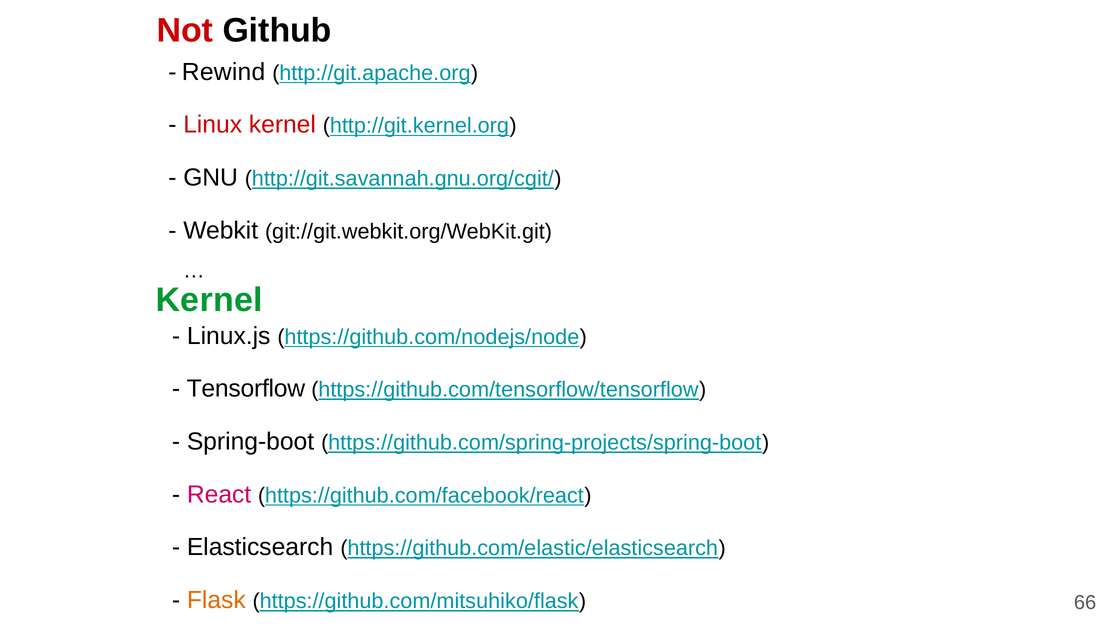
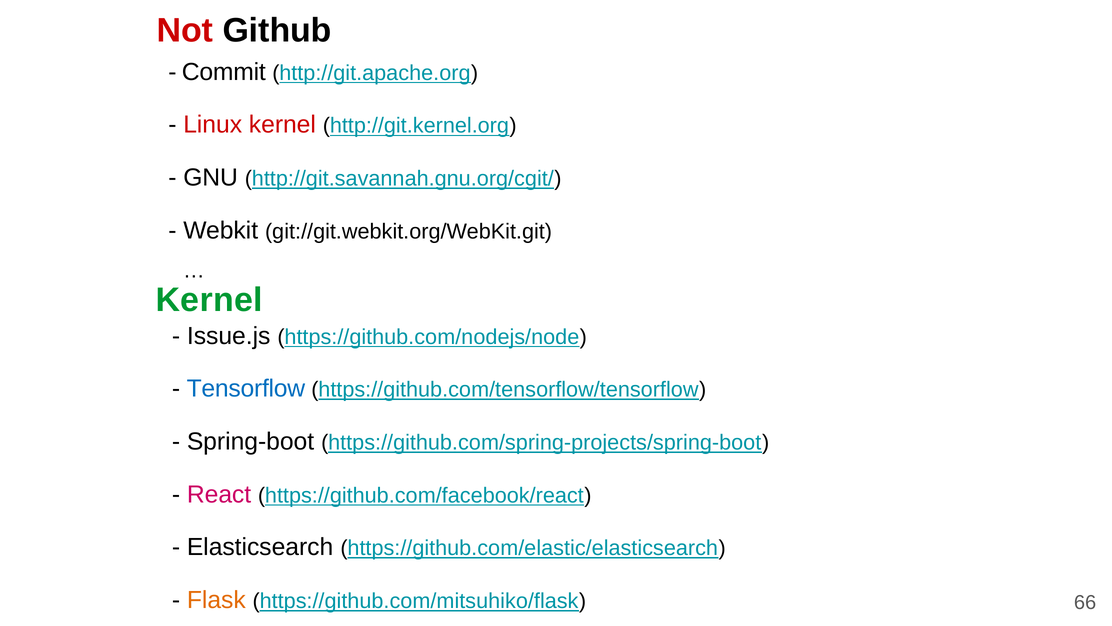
Rewind: Rewind -> Commit (224, 72)
Linux.js: Linux.js -> Issue.js (229, 336)
Tensorflow colour: black -> blue (246, 388)
